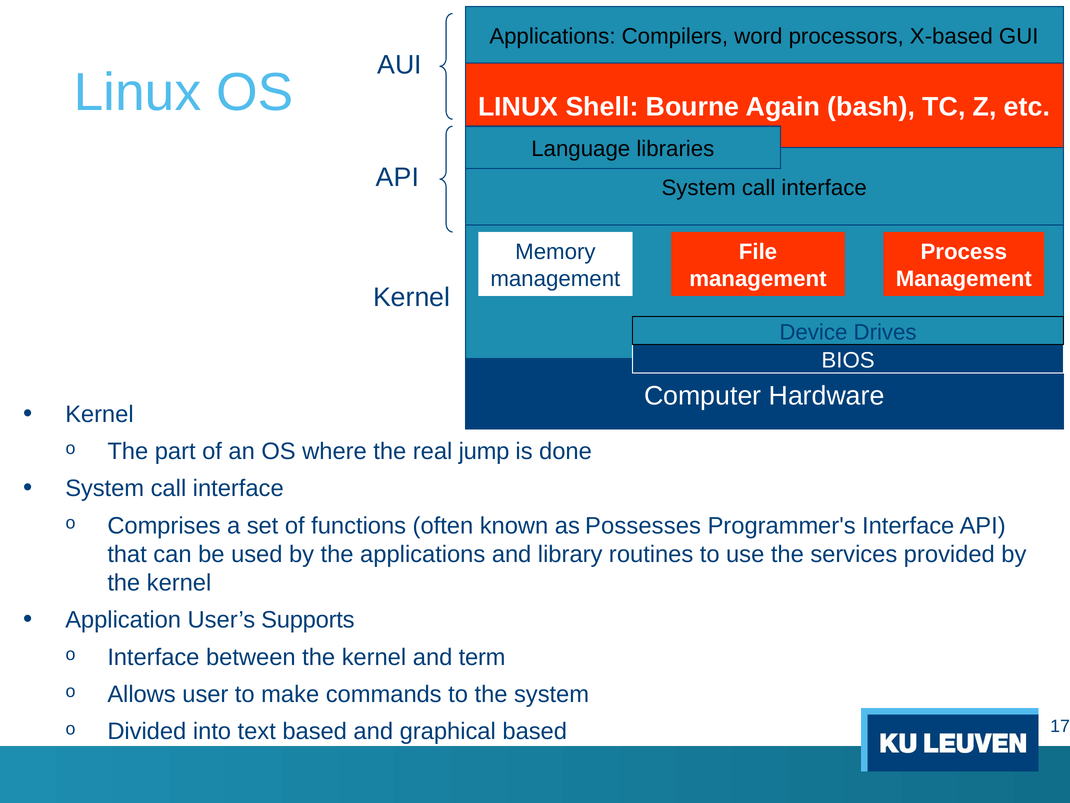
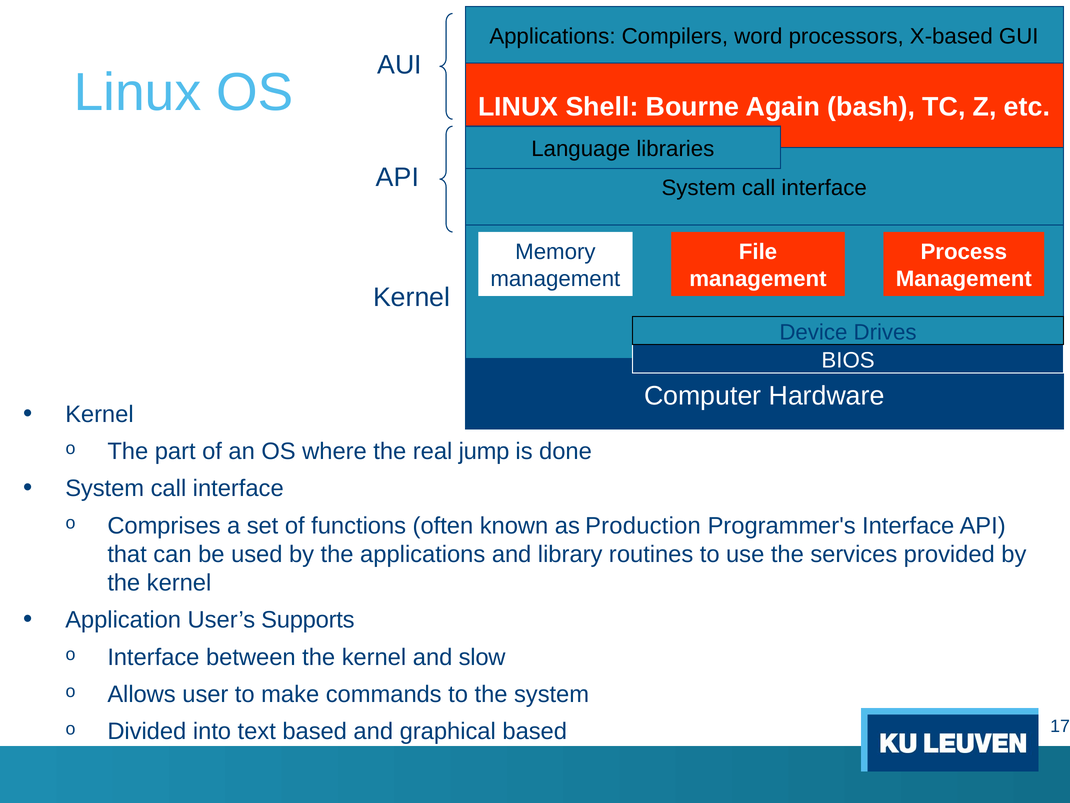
Possesses: Possesses -> Production (643, 525)
term: term -> slow (482, 657)
